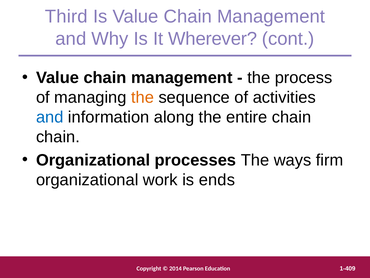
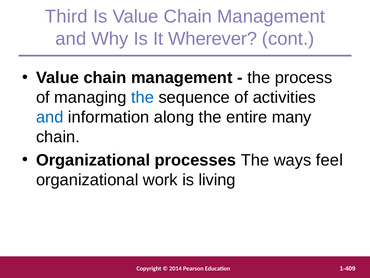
the colour: orange -> blue (142, 97)
entire chain: chain -> many (292, 117)
firm: firm -> feel (329, 160)
ends: ends -> living (217, 180)
